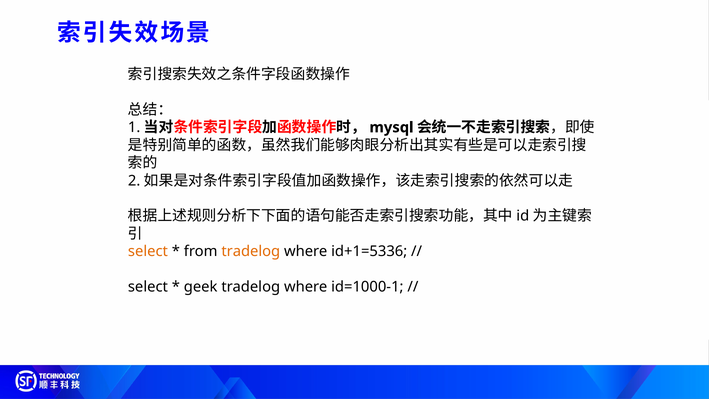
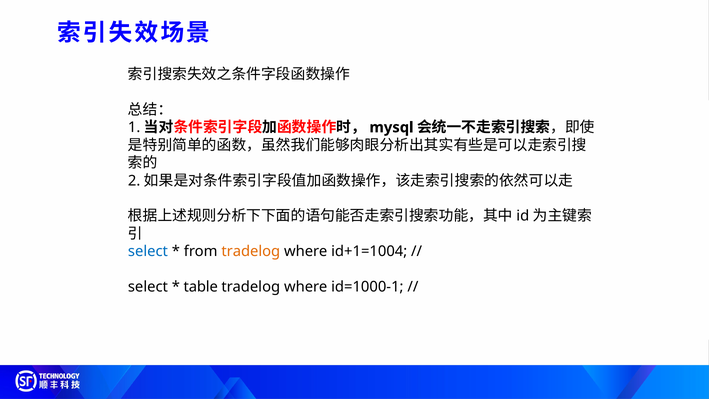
select colour: orange -> blue (148, 251)
id+1=5336: id+1=5336 -> id+1=1004 (369, 251)
geek: geek -> table (201, 287)
